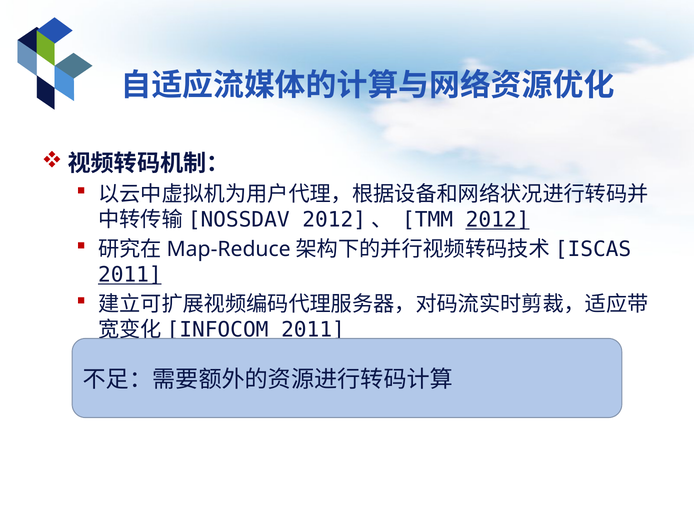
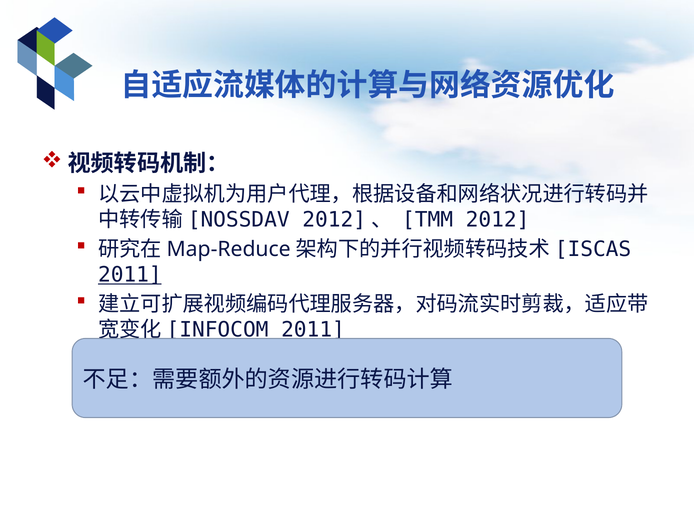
2012 underline: present -> none (498, 220)
